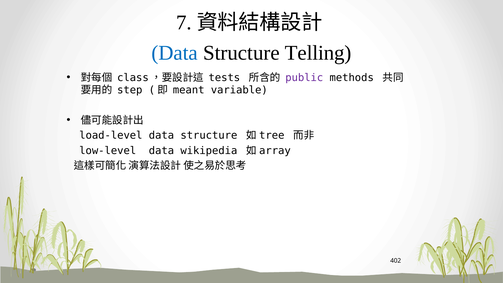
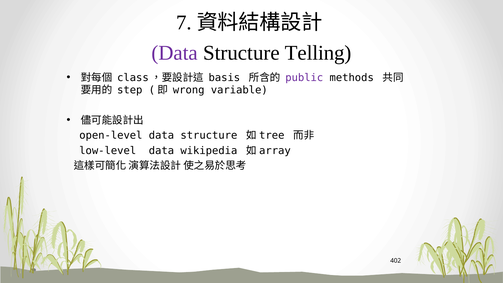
Data colour: blue -> purple (175, 53)
tests: tests -> basis (224, 78)
meant: meant -> wrong (189, 90)
load-level: load-level -> open-level (111, 135)
